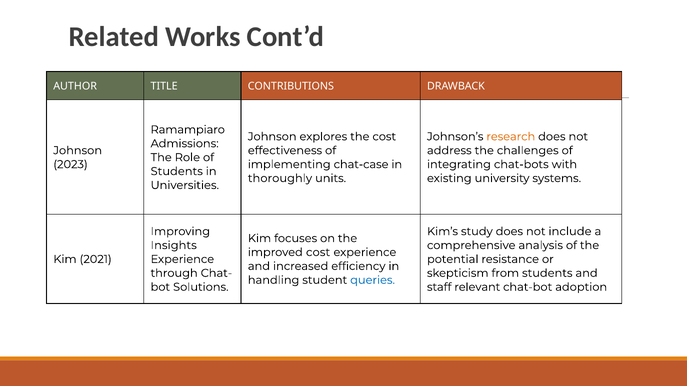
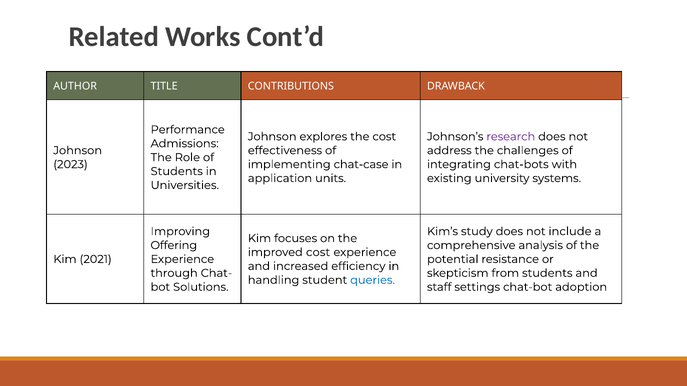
Ramampiaro: Ramampiaro -> Performance (188, 130)
research colour: orange -> purple (511, 137)
thoroughly: thoroughly -> application (280, 178)
Insights: Insights -> Offering (174, 246)
relevant: relevant -> settings (477, 287)
